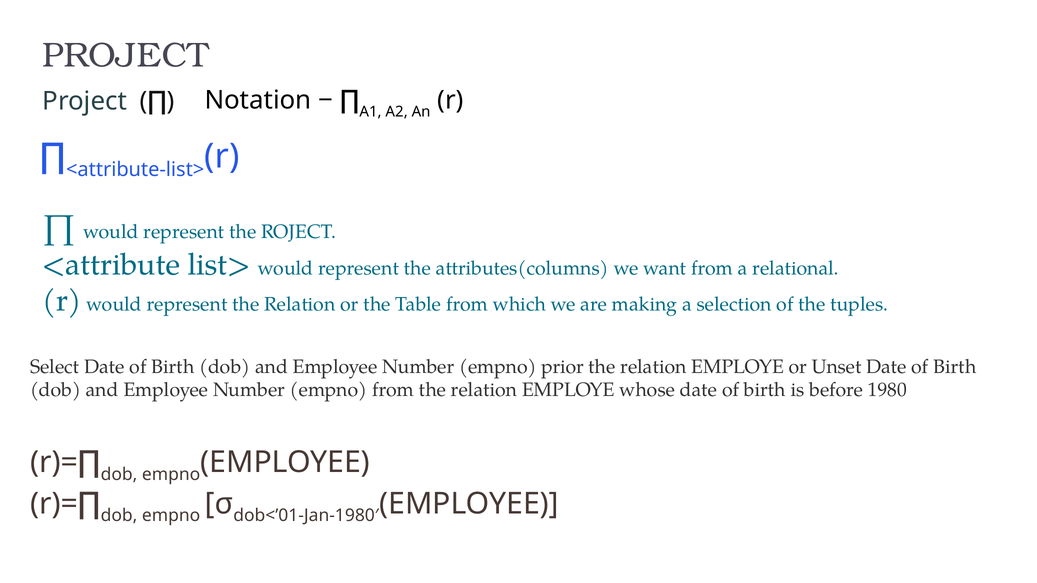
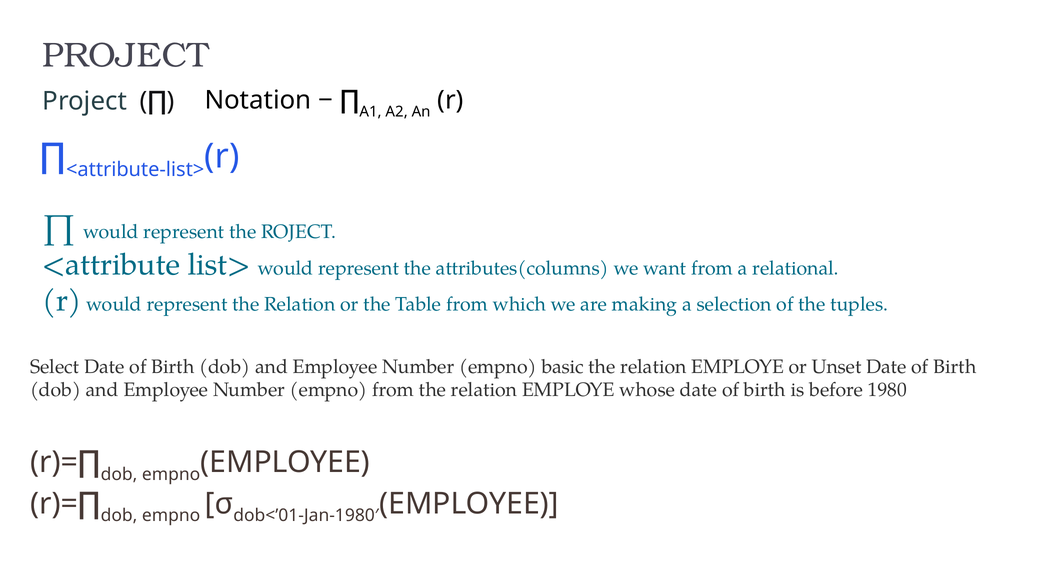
prior: prior -> basic (563, 367)
